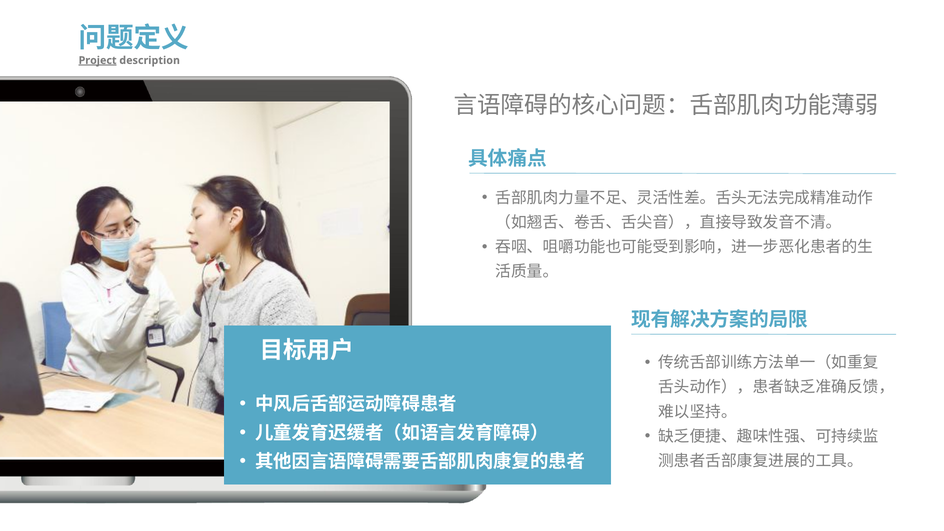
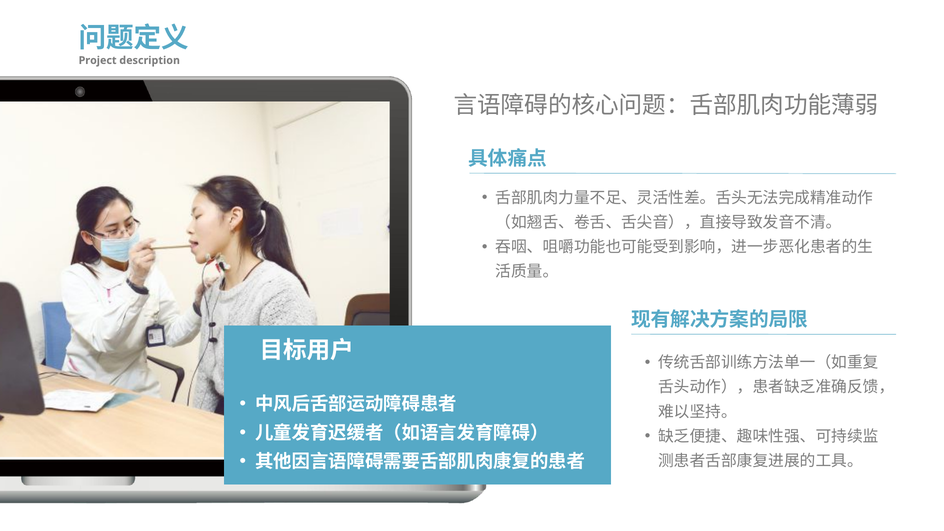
Project underline: present -> none (98, 60)
